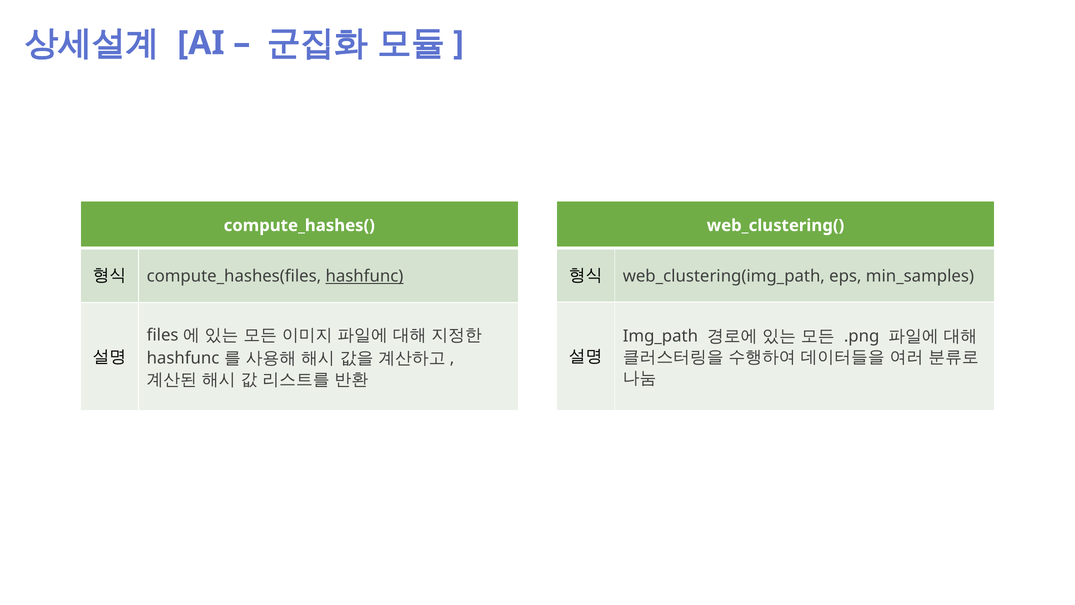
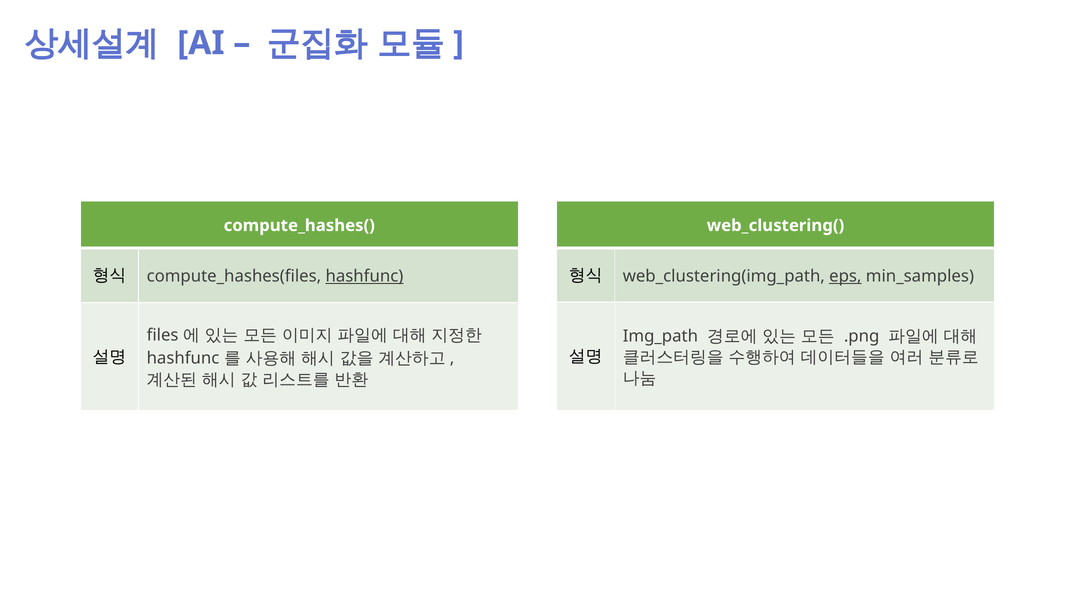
eps underline: none -> present (845, 276)
